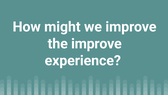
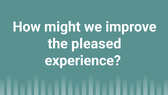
the improve: improve -> pleased (96, 44)
